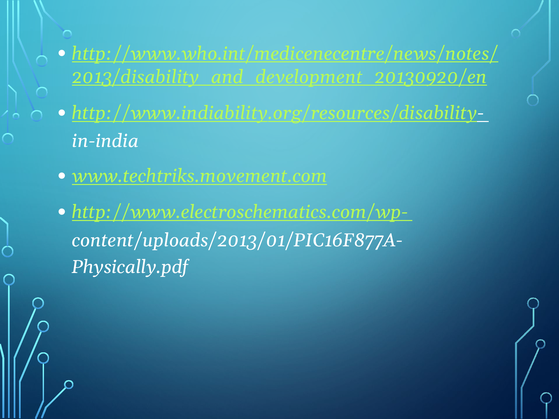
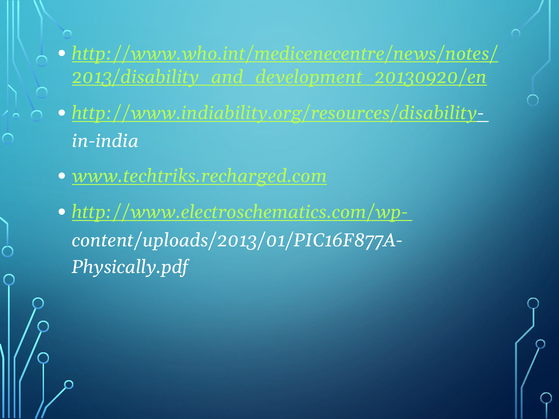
www.techtriks.movement.com: www.techtriks.movement.com -> www.techtriks.recharged.com (199, 176)
